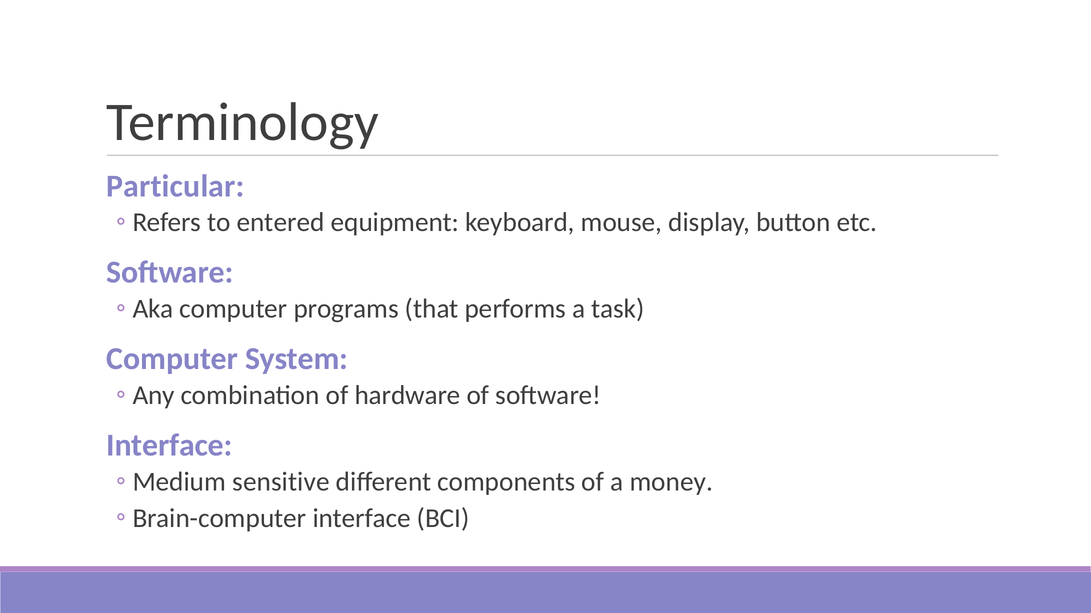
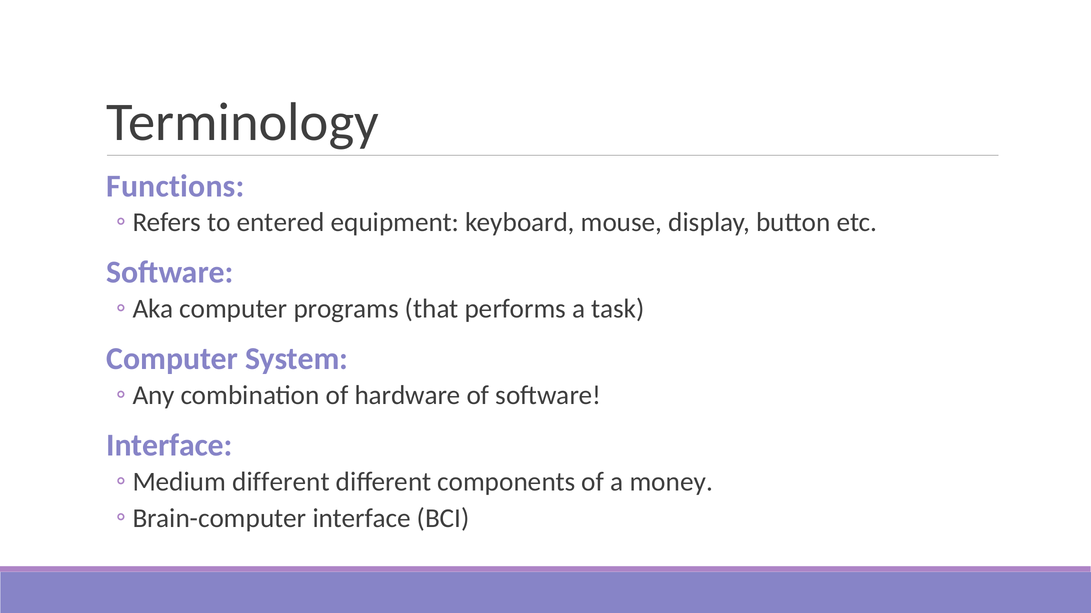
Particular: Particular -> Functions (175, 186)
sensitive: sensitive -> different (281, 482)
